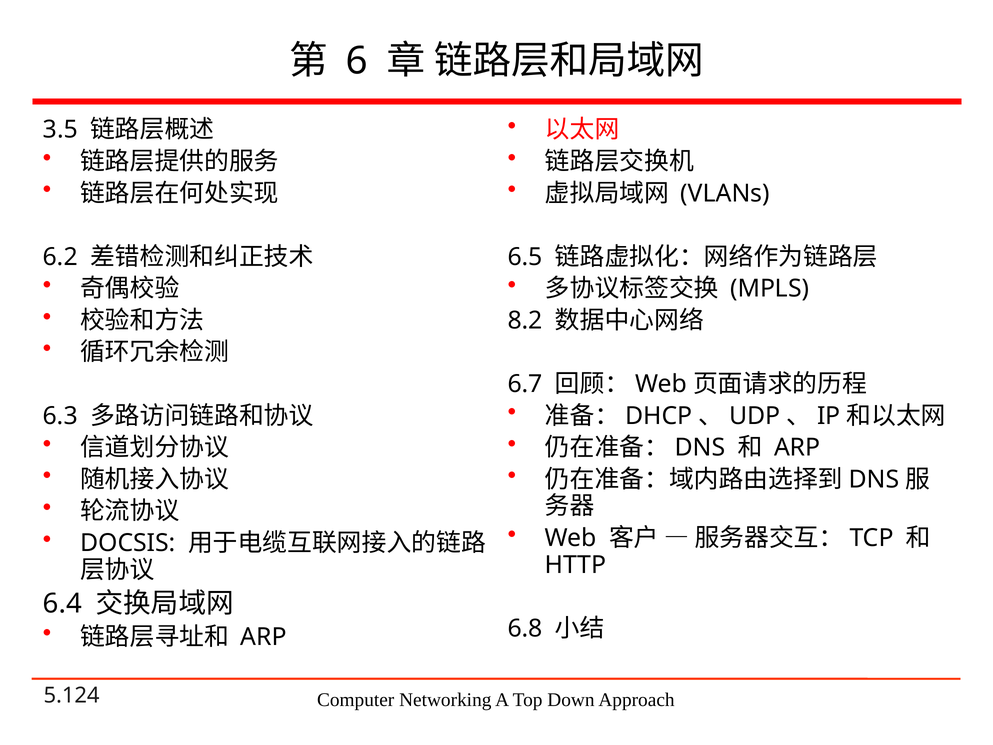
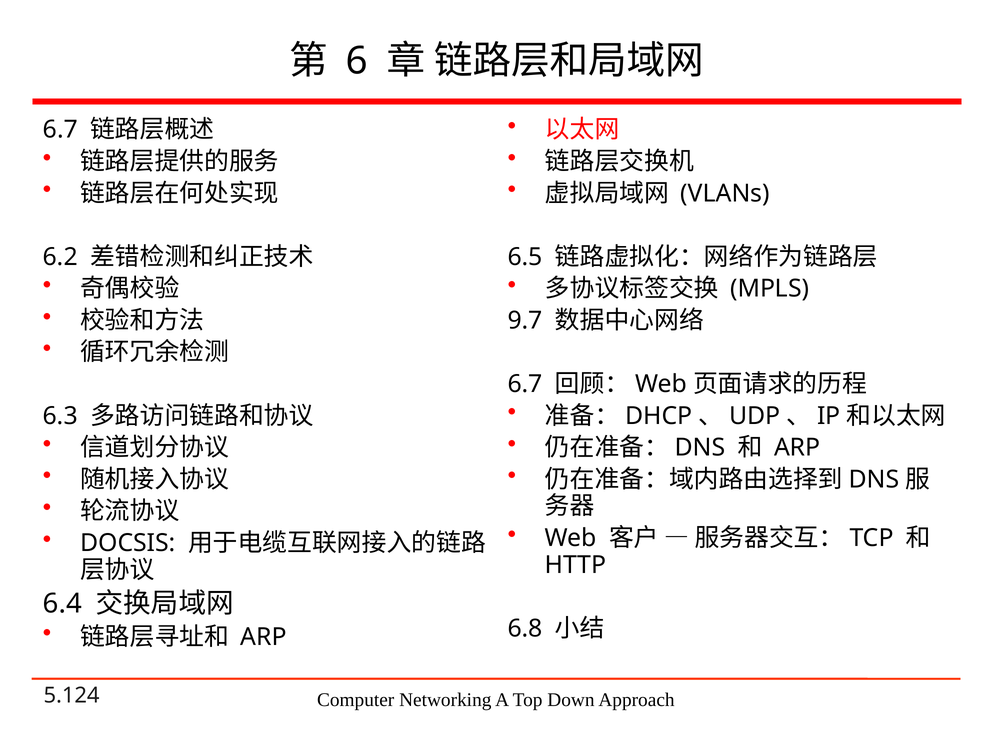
3.5: 3.5 -> 6.7 (60, 130)
8.2: 8.2 -> 9.7 (525, 320)
